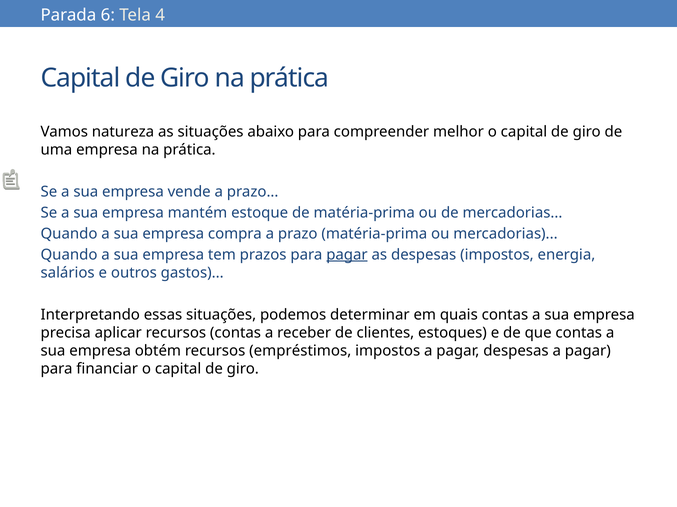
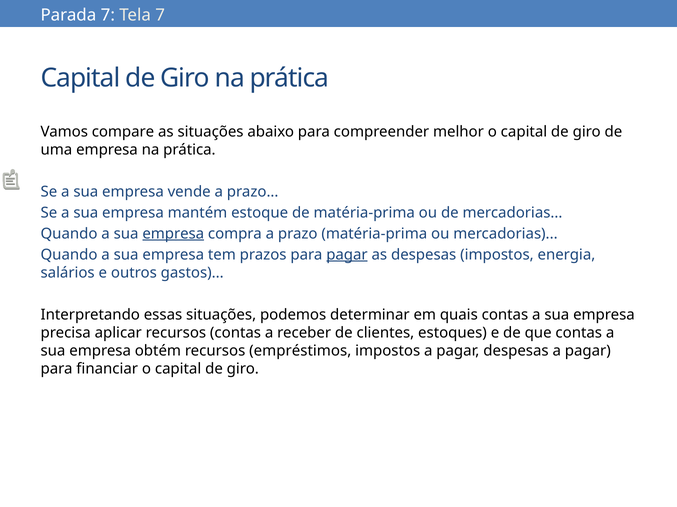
Parada 6: 6 -> 7 (108, 15)
Tela 4: 4 -> 7 (160, 15)
natureza: natureza -> compare (123, 132)
empresa underline: none -> present (173, 234)
